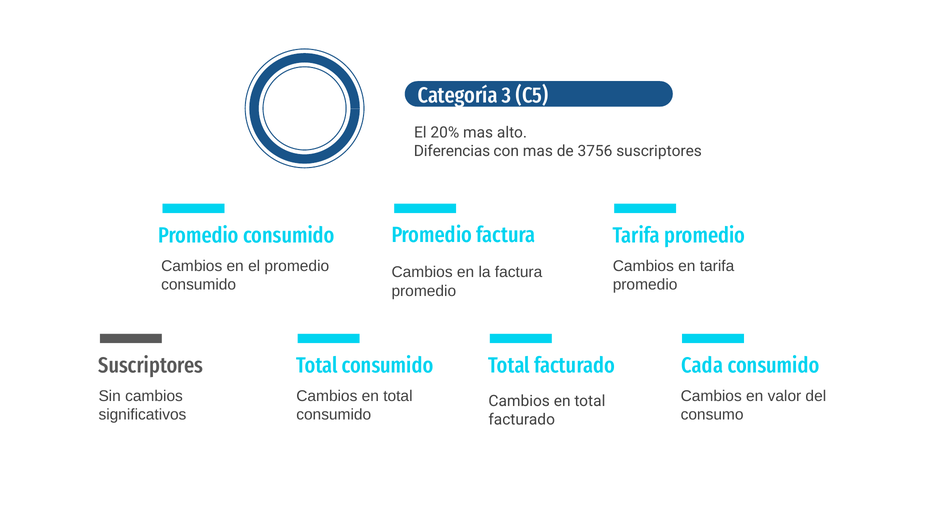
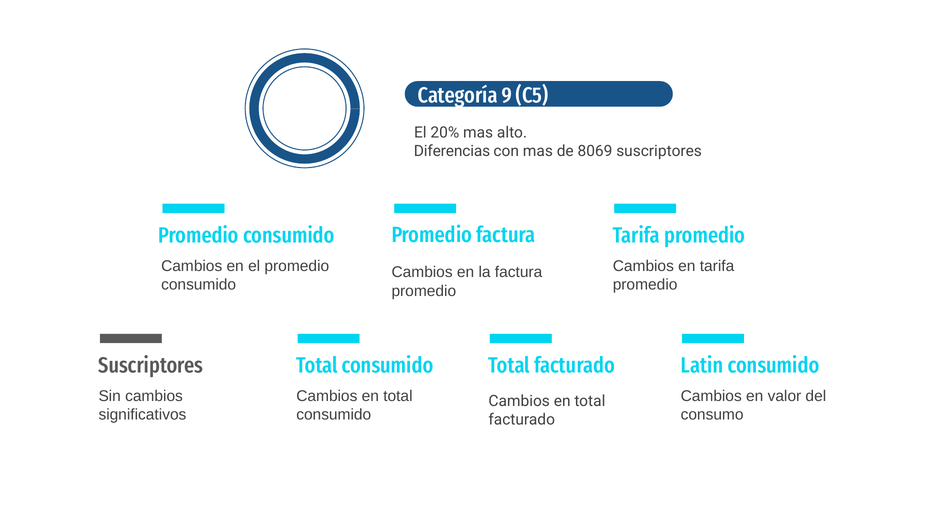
3: 3 -> 9 (507, 95)
3756: 3756 -> 8069 (595, 151)
Cada: Cada -> Latin (702, 366)
